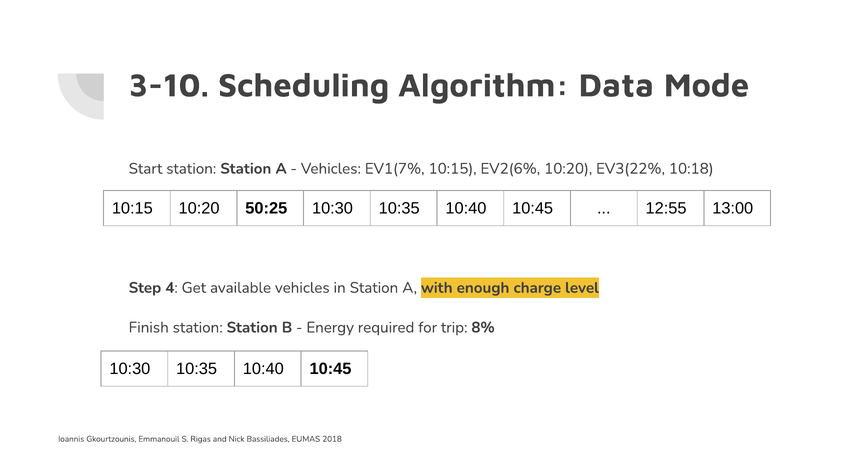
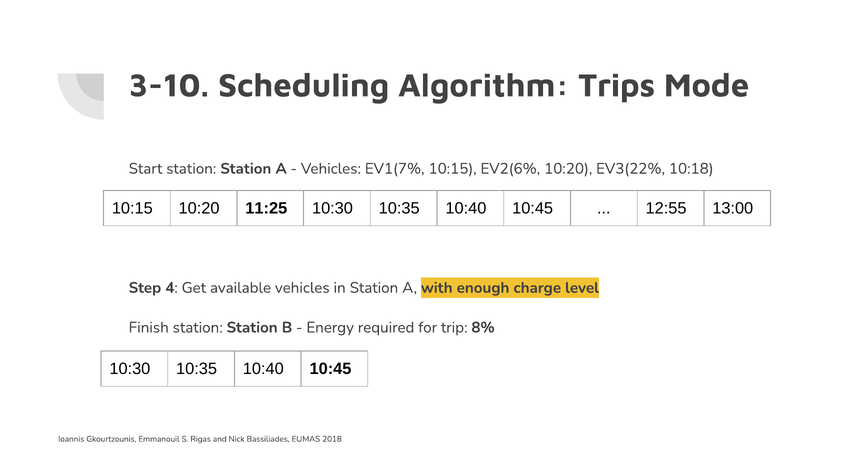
Data: Data -> Trips (617, 86)
50:25: 50:25 -> 11:25 (266, 208)
